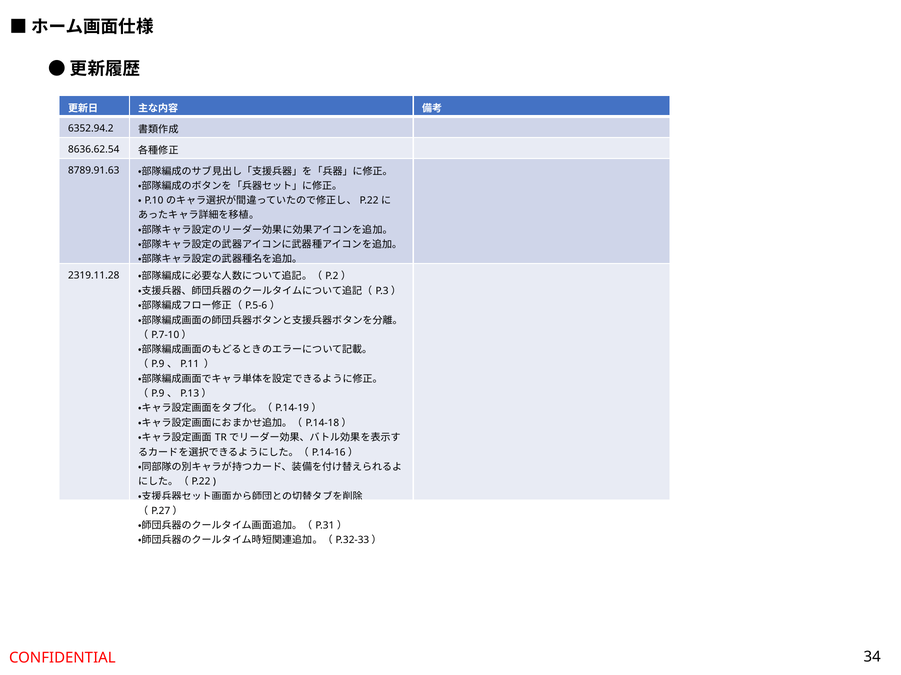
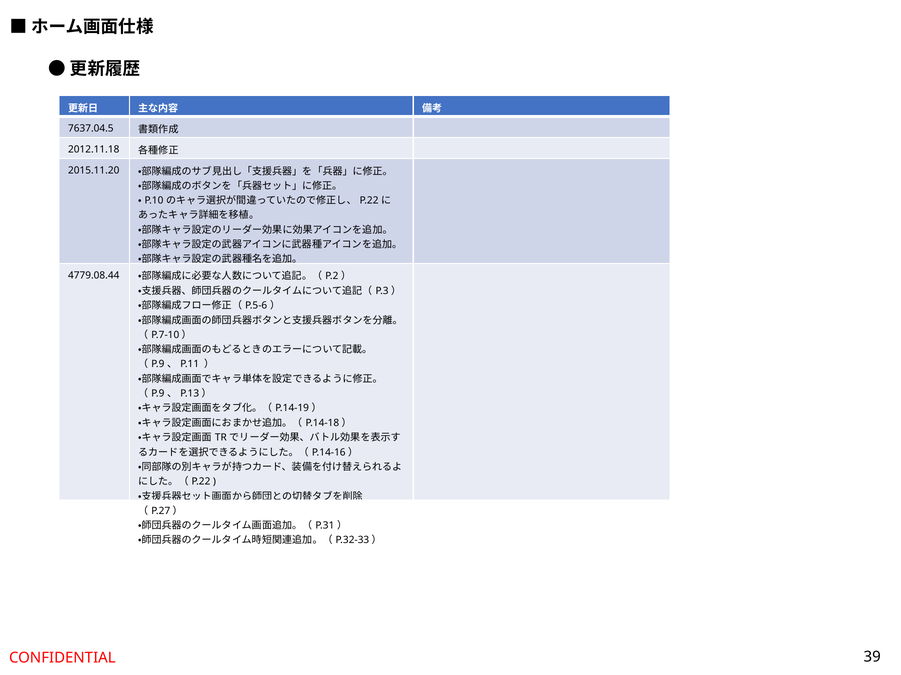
6352.94.2: 6352.94.2 -> 7637.04.5 (91, 129)
8636.62.54: 8636.62.54 -> 2012.11.18 (94, 150)
8789.91.63: 8789.91.63 -> 2015.11.20 (94, 171)
2319.11.28: 2319.11.28 -> 4779.08.44 (94, 276)
34: 34 -> 39 (872, 658)
